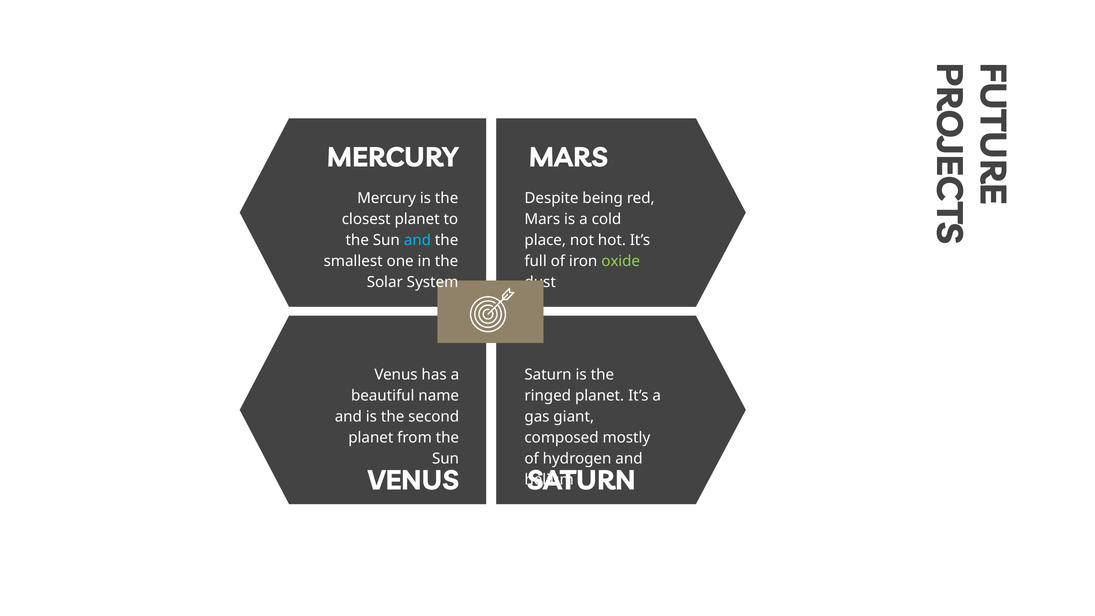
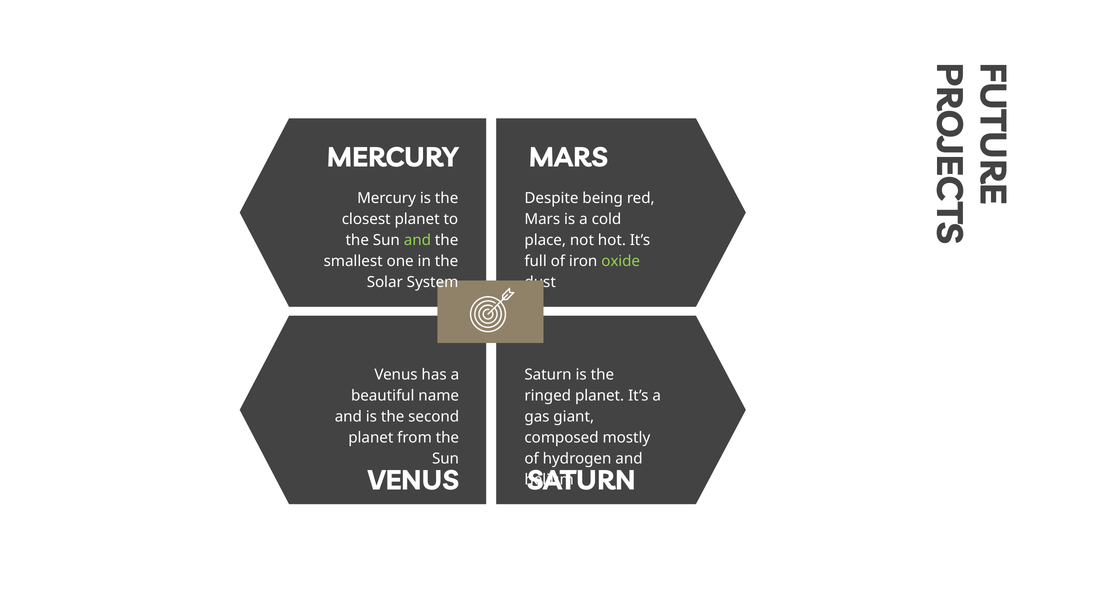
and colour: light blue -> light green (417, 240)
